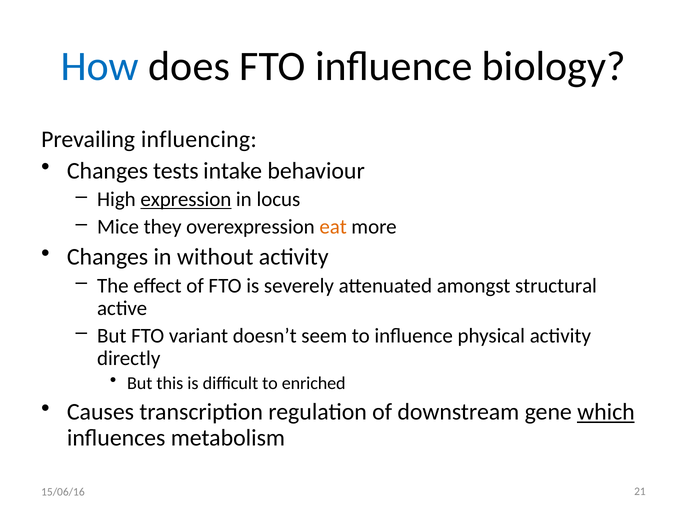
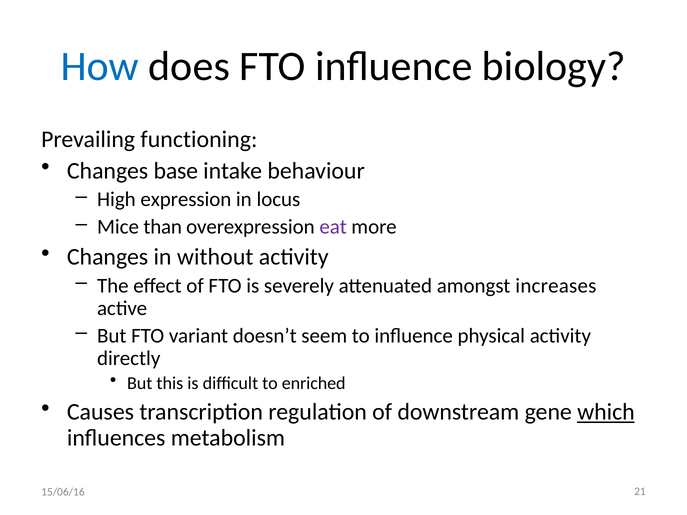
influencing: influencing -> functioning (199, 140)
tests: tests -> base (176, 171)
expression underline: present -> none (186, 200)
they: they -> than (163, 227)
eat colour: orange -> purple (333, 227)
structural: structural -> increases (556, 286)
